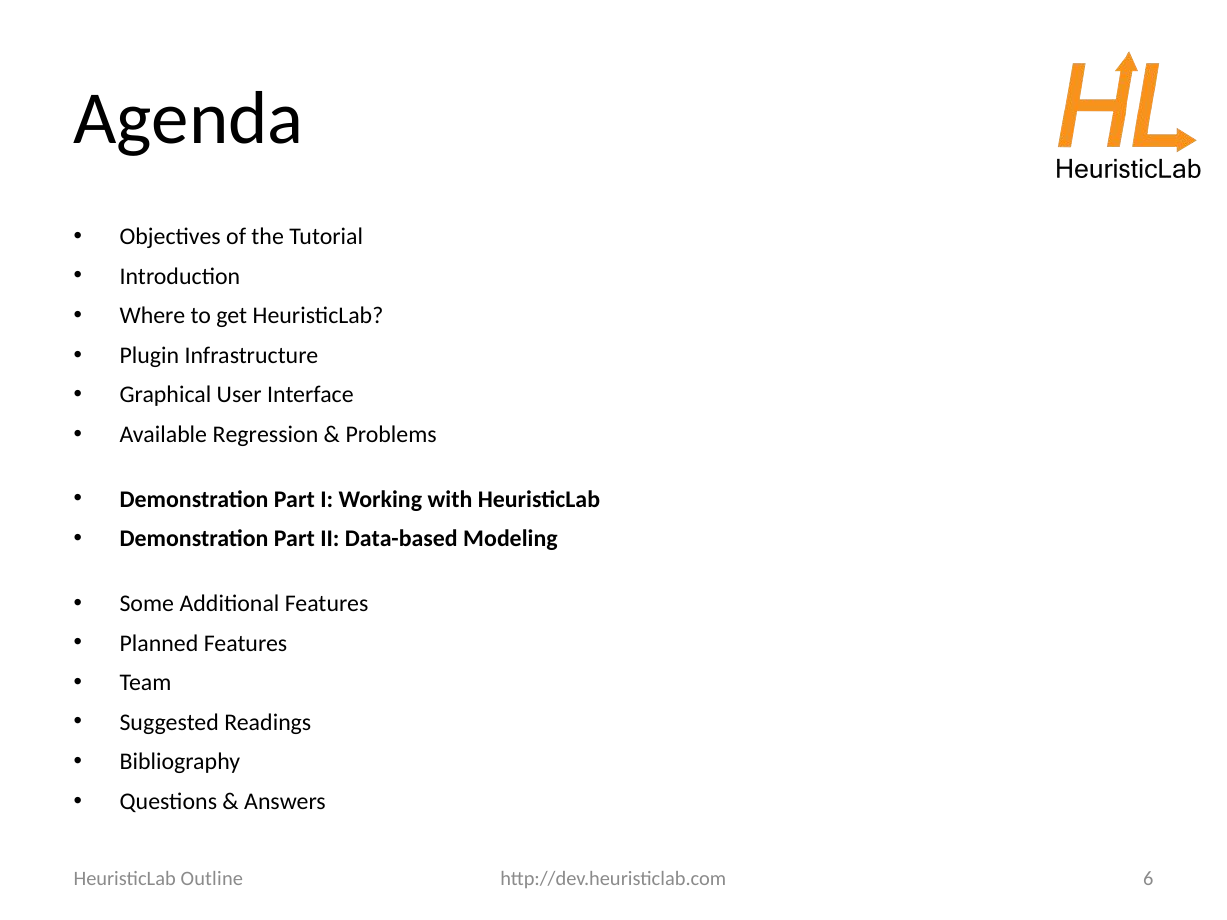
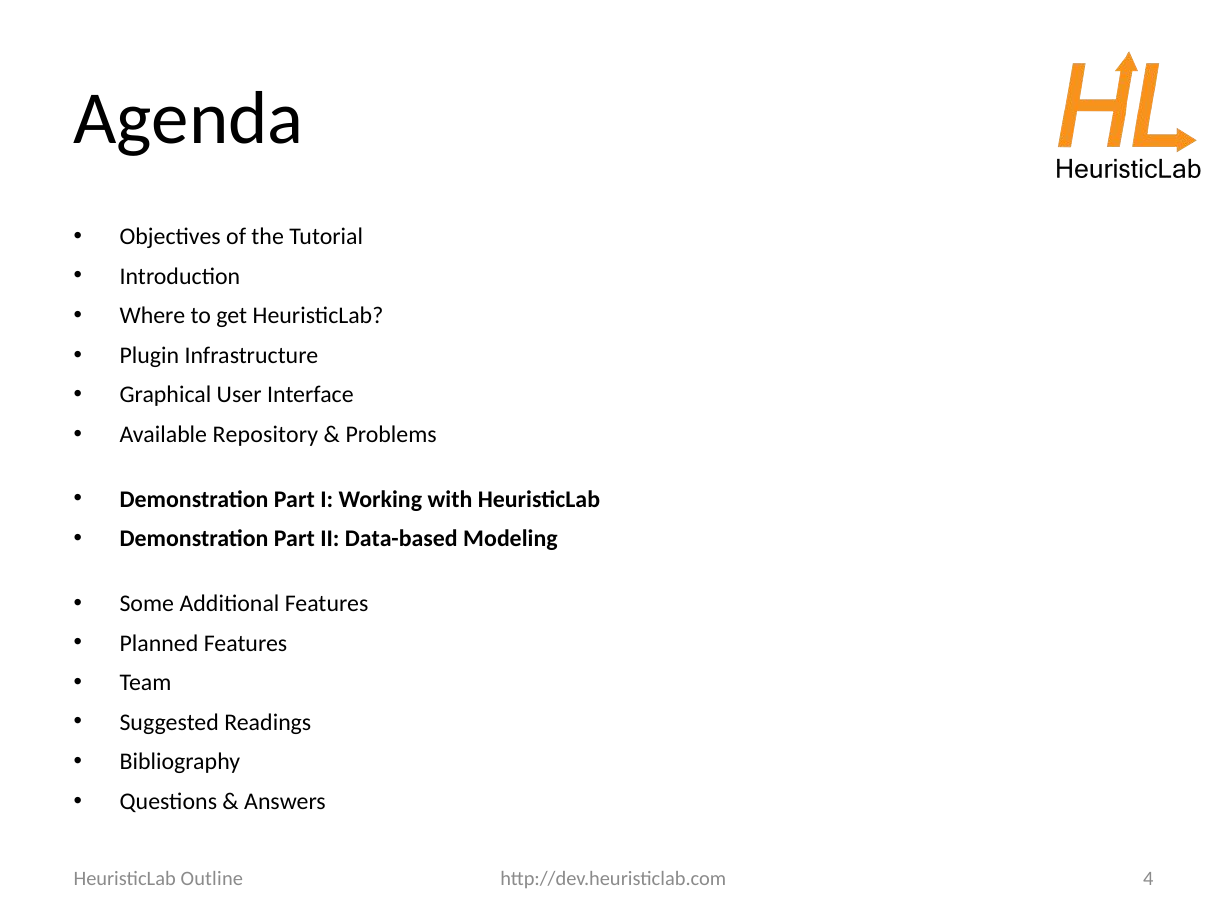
Regression: Regression -> Repository (265, 435)
6: 6 -> 4 (1148, 879)
